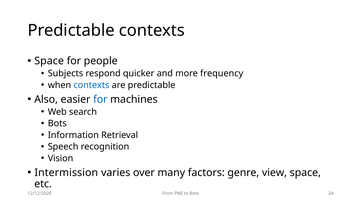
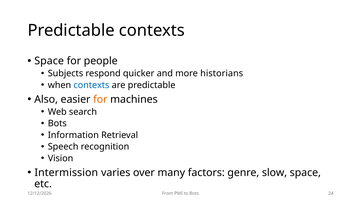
frequency: frequency -> historians (222, 73)
for colour: blue -> orange (100, 99)
view: view -> slow (274, 173)
